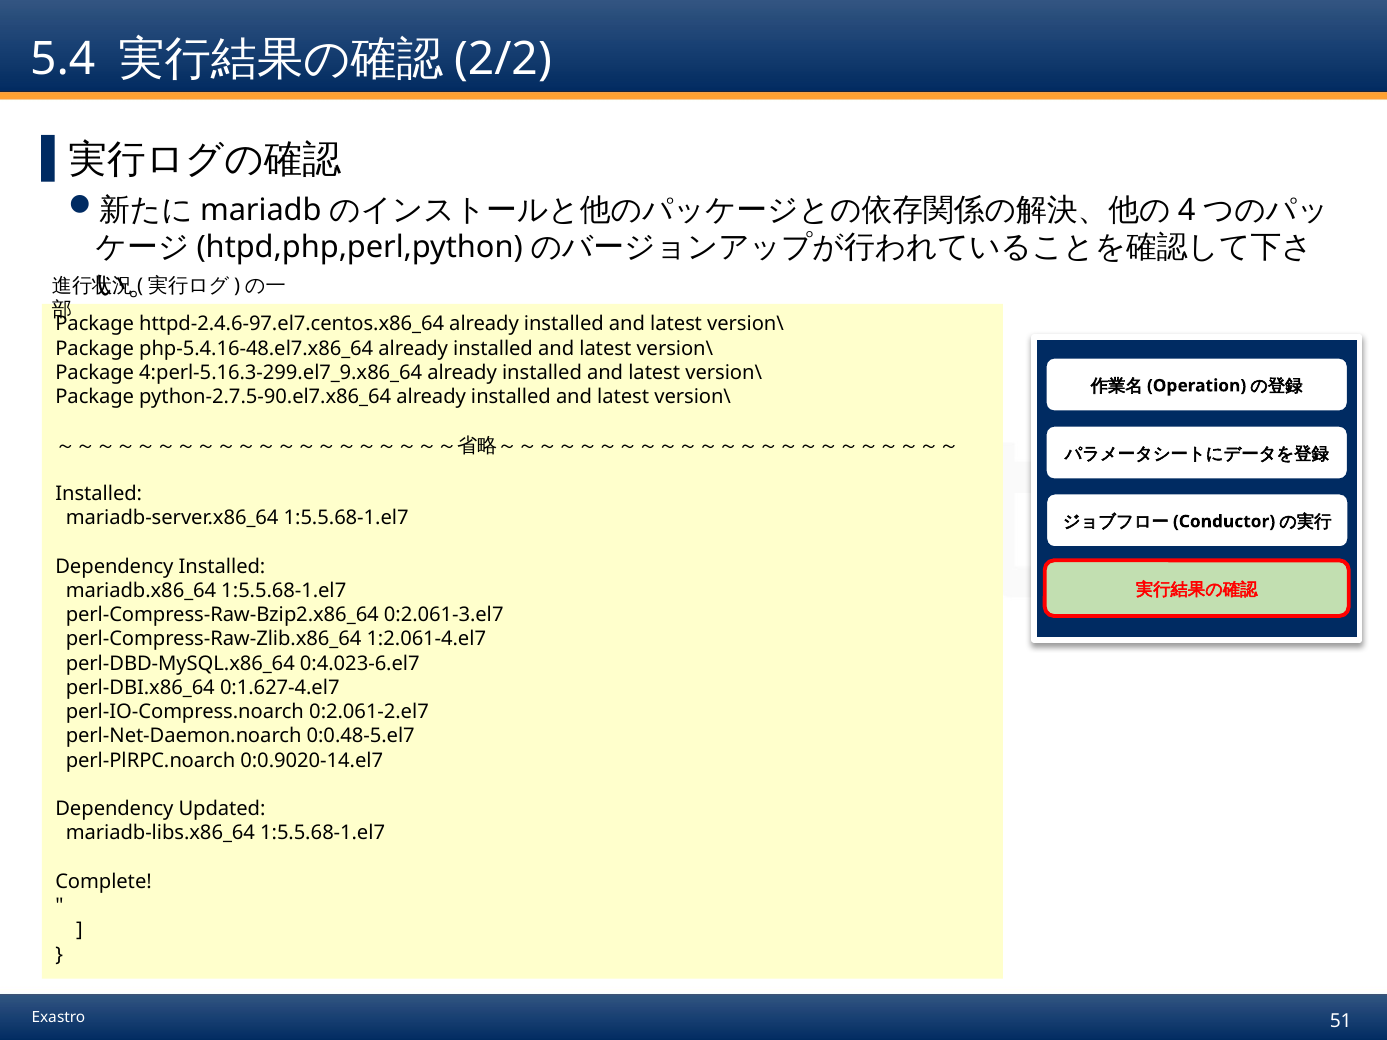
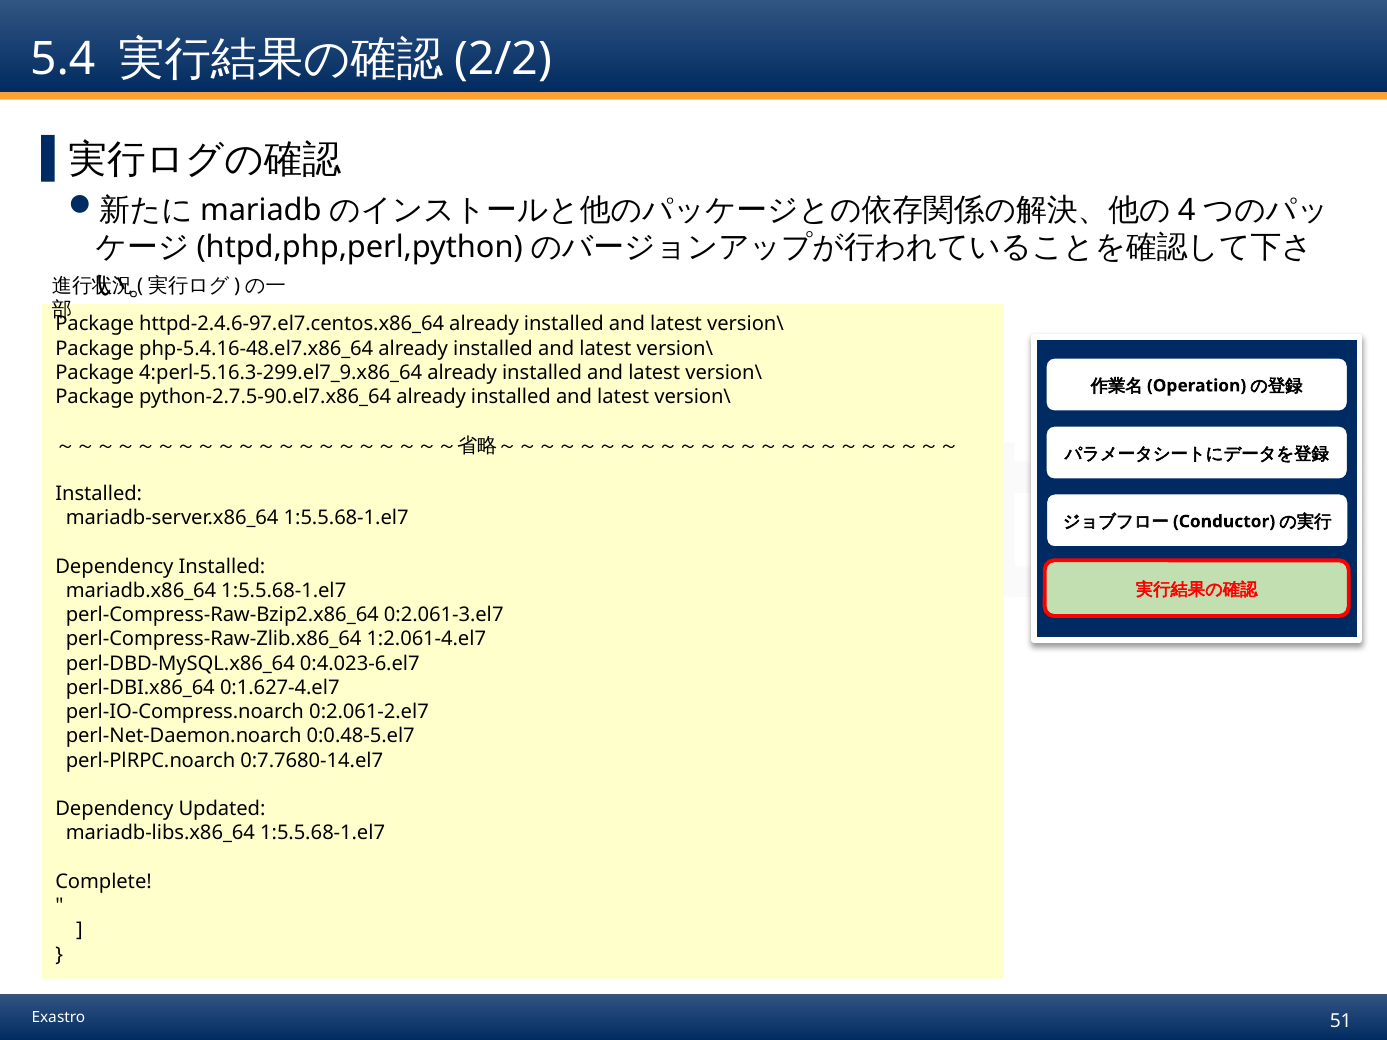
0:0.9020-14.el7: 0:0.9020-14.el7 -> 0:7.7680-14.el7 (312, 761)
